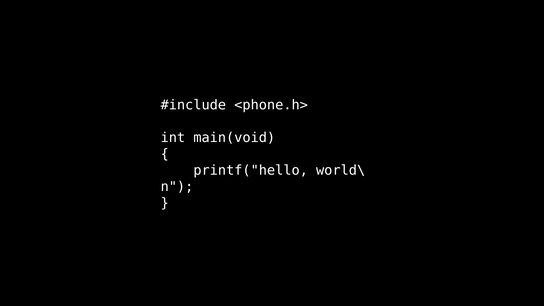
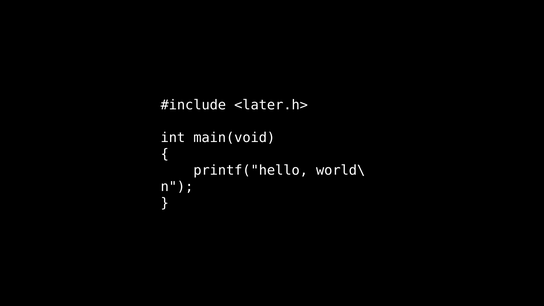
<phone.h>: <phone.h> -> <later.h> (271, 105)
